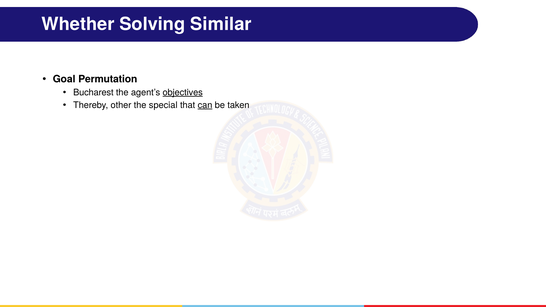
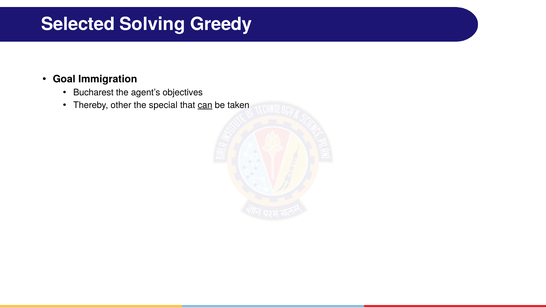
Whether: Whether -> Selected (78, 24)
Similar: Similar -> Greedy (221, 24)
Permutation: Permutation -> Immigration (108, 79)
objectives underline: present -> none (183, 92)
